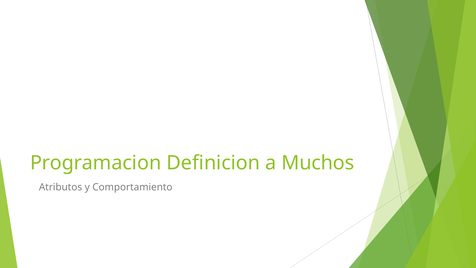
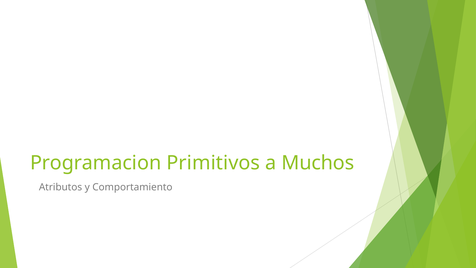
Definicion: Definicion -> Primitivos (213, 163)
